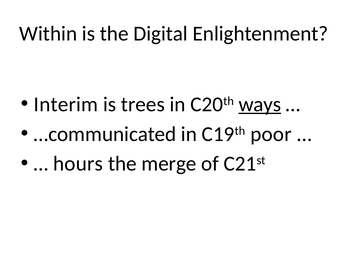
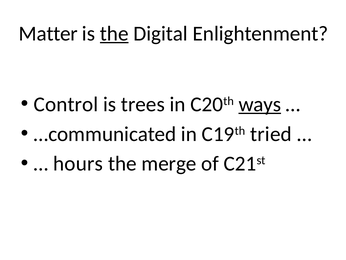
Within: Within -> Matter (48, 33)
the underline: none -> present (114, 33)
Interim: Interim -> Control (66, 104)
poor: poor -> tried (271, 134)
